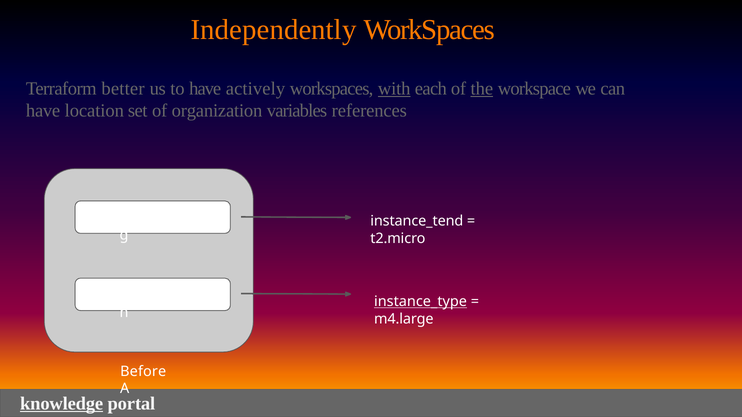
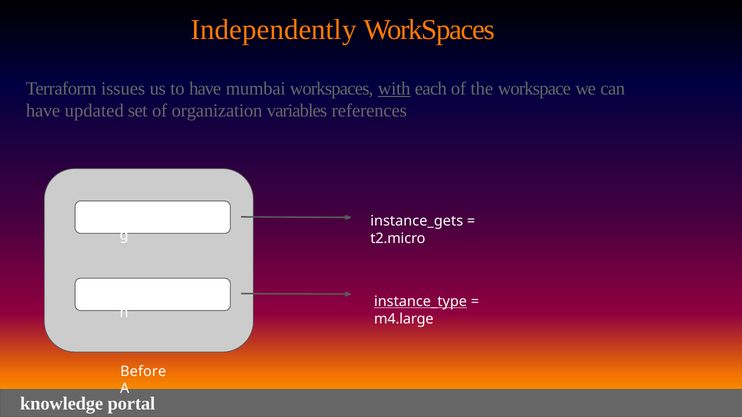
better: better -> issues (123, 88)
actively: actively -> mumbai (256, 88)
the underline: present -> none (482, 88)
location: location -> updated (94, 111)
instance_tend: instance_tend -> instance_gets (417, 221)
knowledge underline: present -> none (62, 404)
